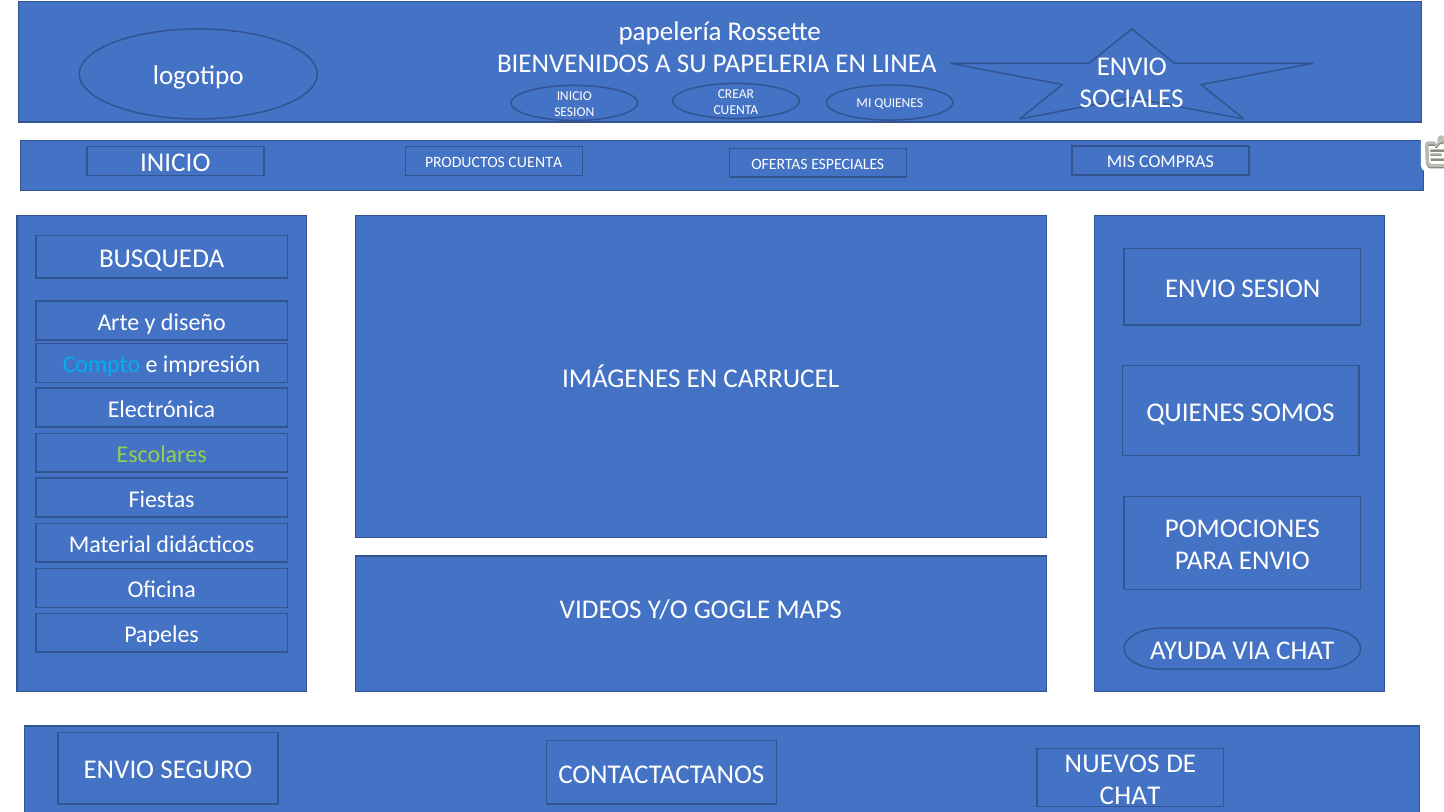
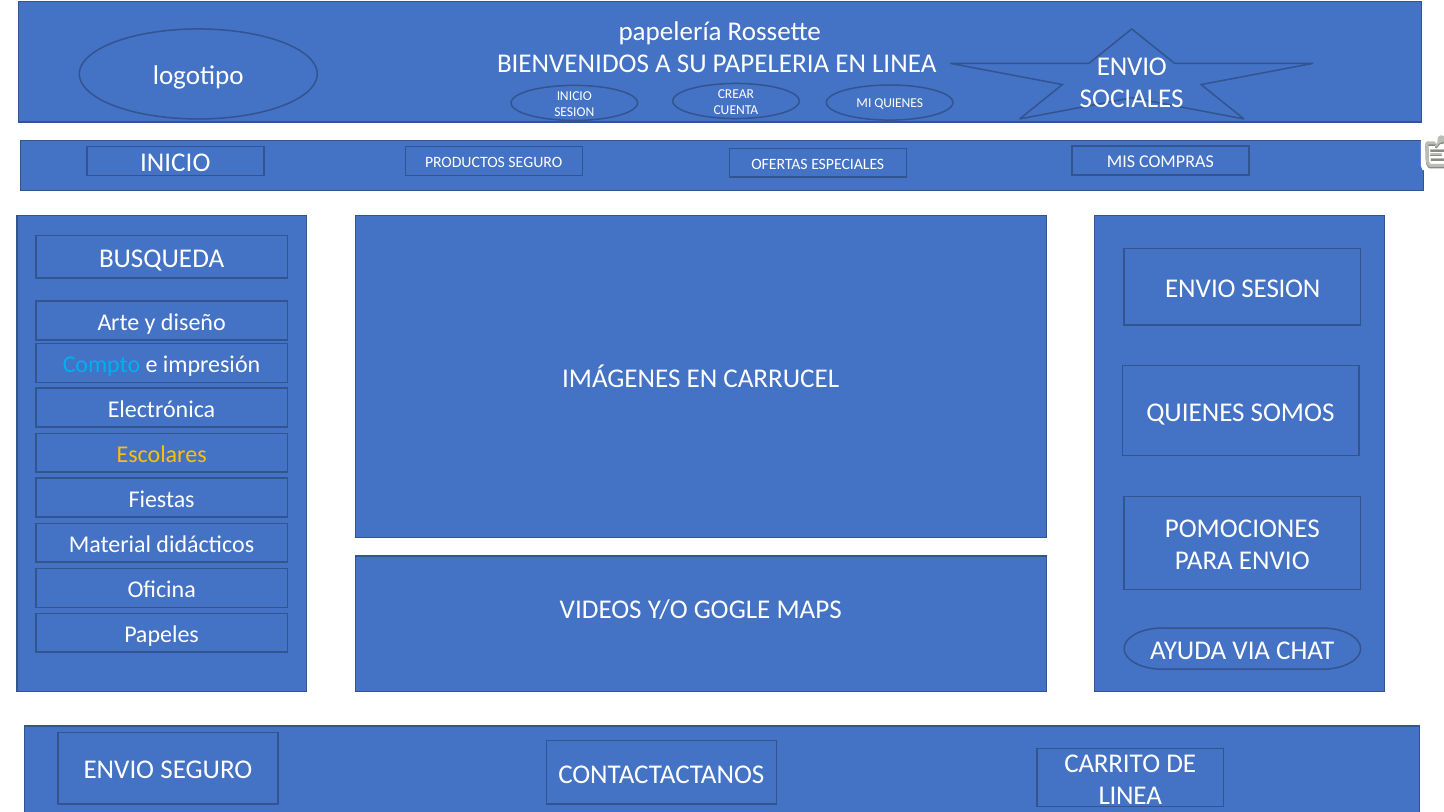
PRODUCTOS CUENTA: CUENTA -> SEGURO (535, 162)
Escolares colour: light green -> yellow (162, 455)
NUEVOS: NUEVOS -> CARRITO (1112, 764)
CHAT: CHAT -> LINEA (1130, 796)
